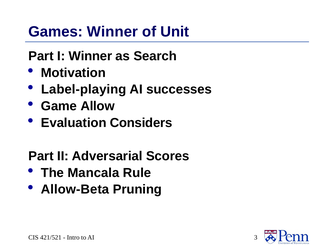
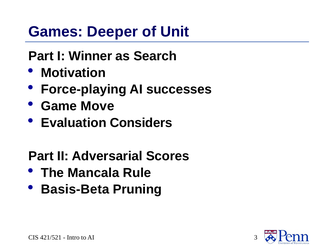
Games Winner: Winner -> Deeper (112, 32)
Label-playing: Label-playing -> Force-playing (84, 89)
Allow: Allow -> Move (97, 106)
Allow-Beta: Allow-Beta -> Basis-Beta (75, 189)
